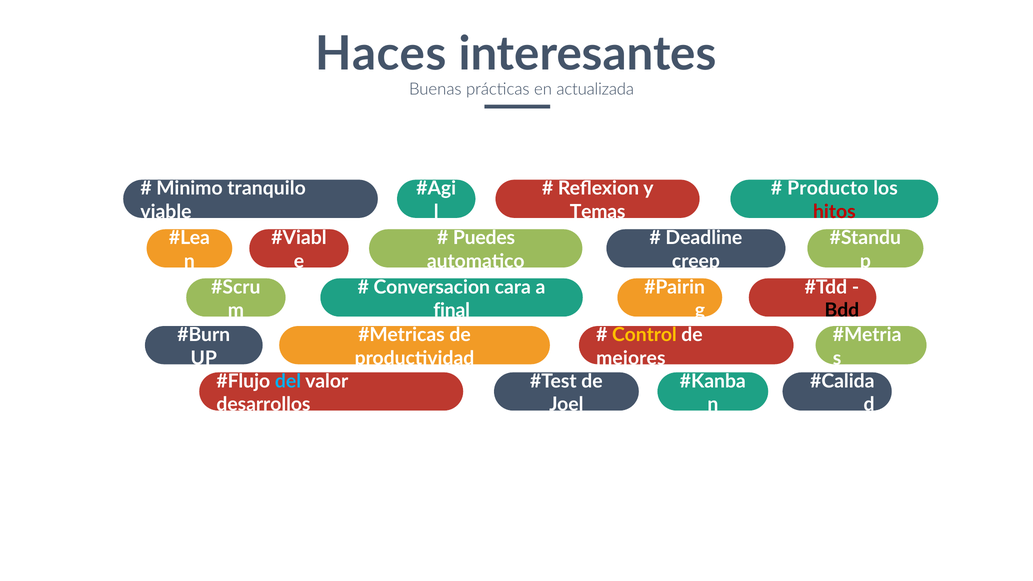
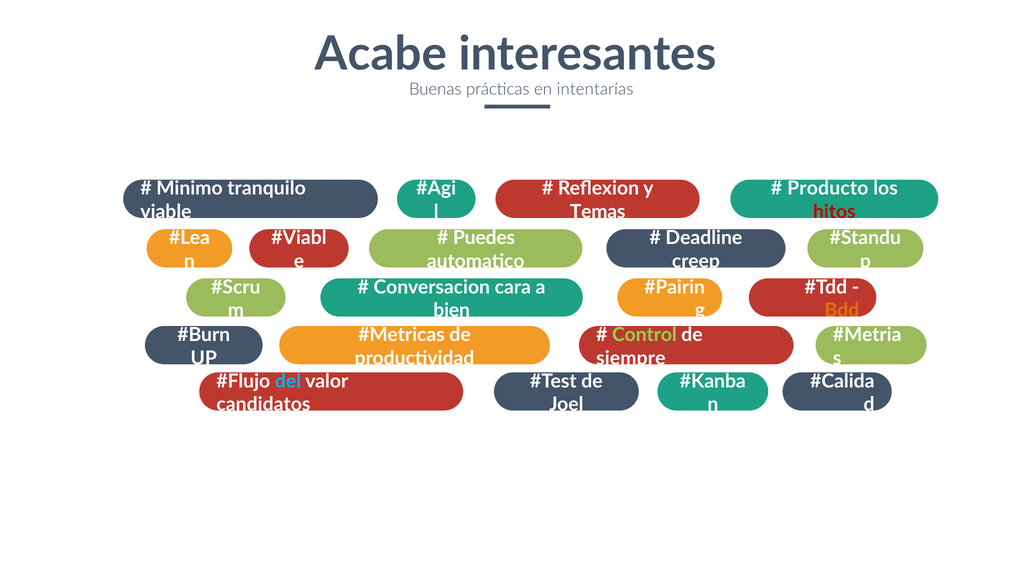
Haces: Haces -> Acabe (381, 54)
actualizada: actualizada -> intentarías (595, 89)
final: final -> bien (452, 311)
Bdd colour: black -> orange (842, 311)
Control colour: yellow -> light green (644, 335)
mejores: mejores -> siempre (631, 358)
desarrollos: desarrollos -> candidatos (263, 405)
